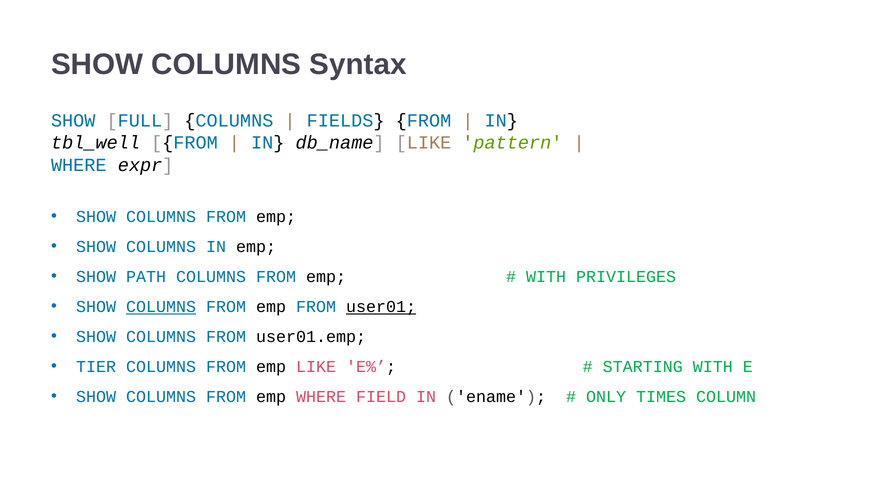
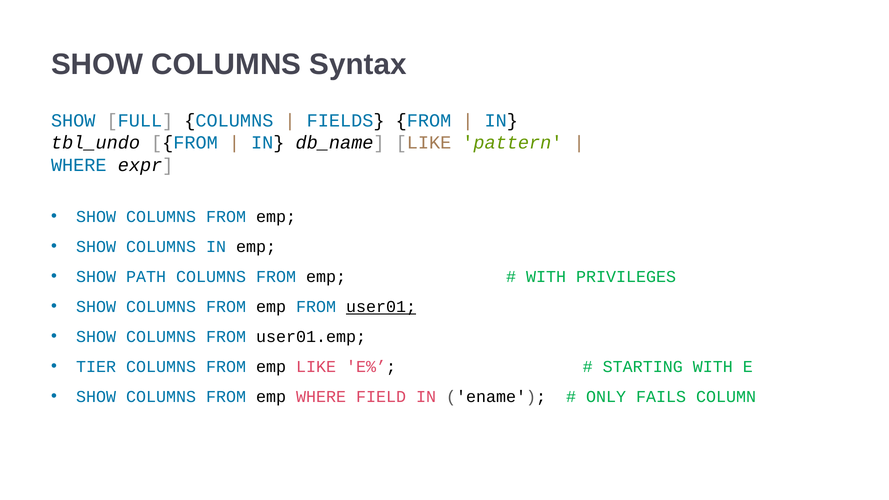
tbl_well: tbl_well -> tbl_undo (96, 143)
COLUMNS underline: present -> none (161, 307)
TIMES: TIMES -> FAILS (661, 397)
